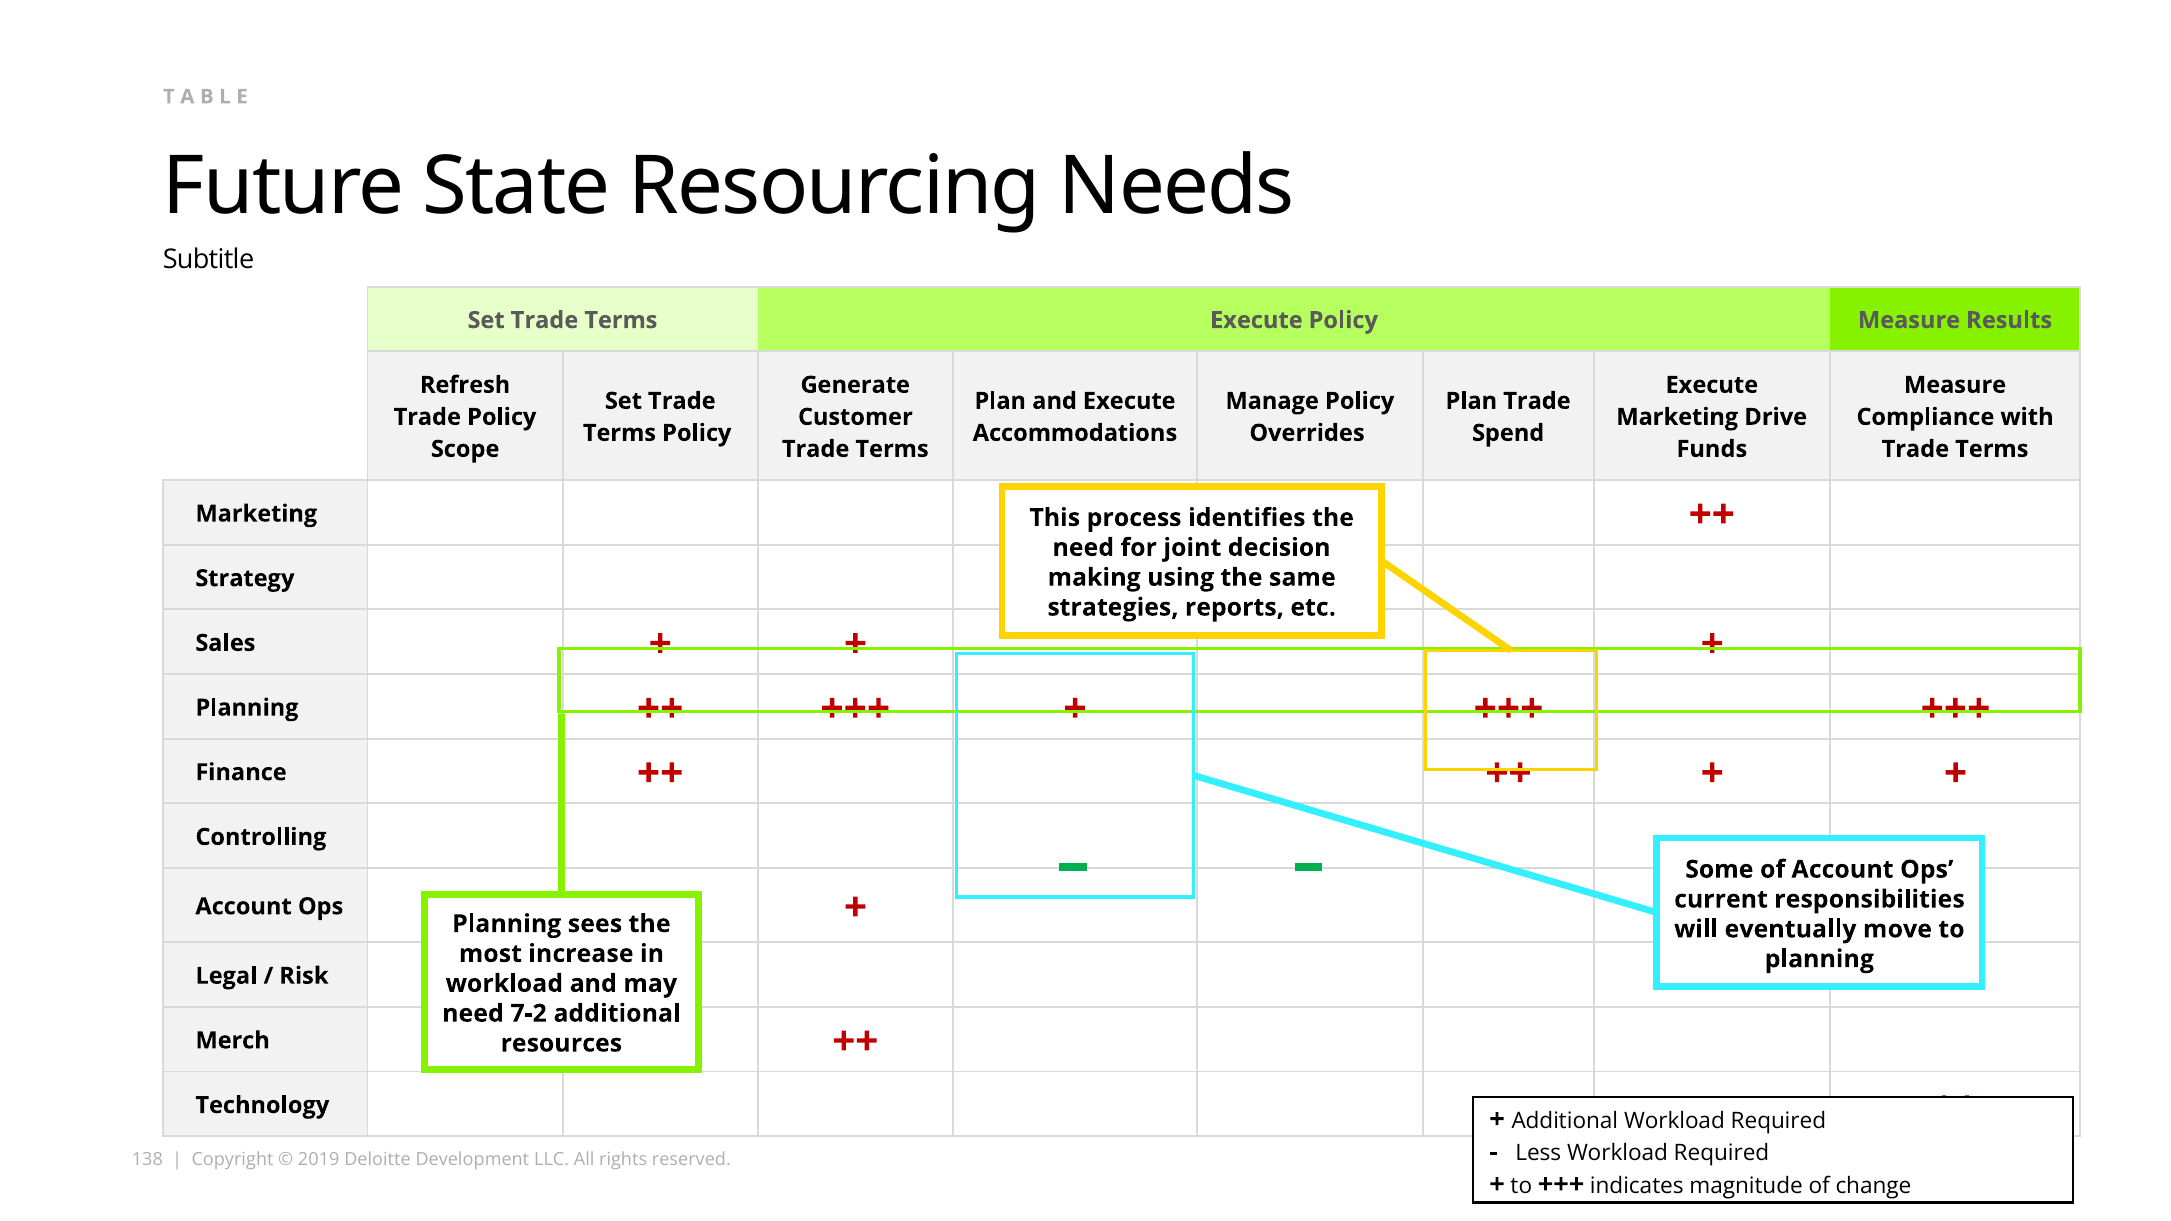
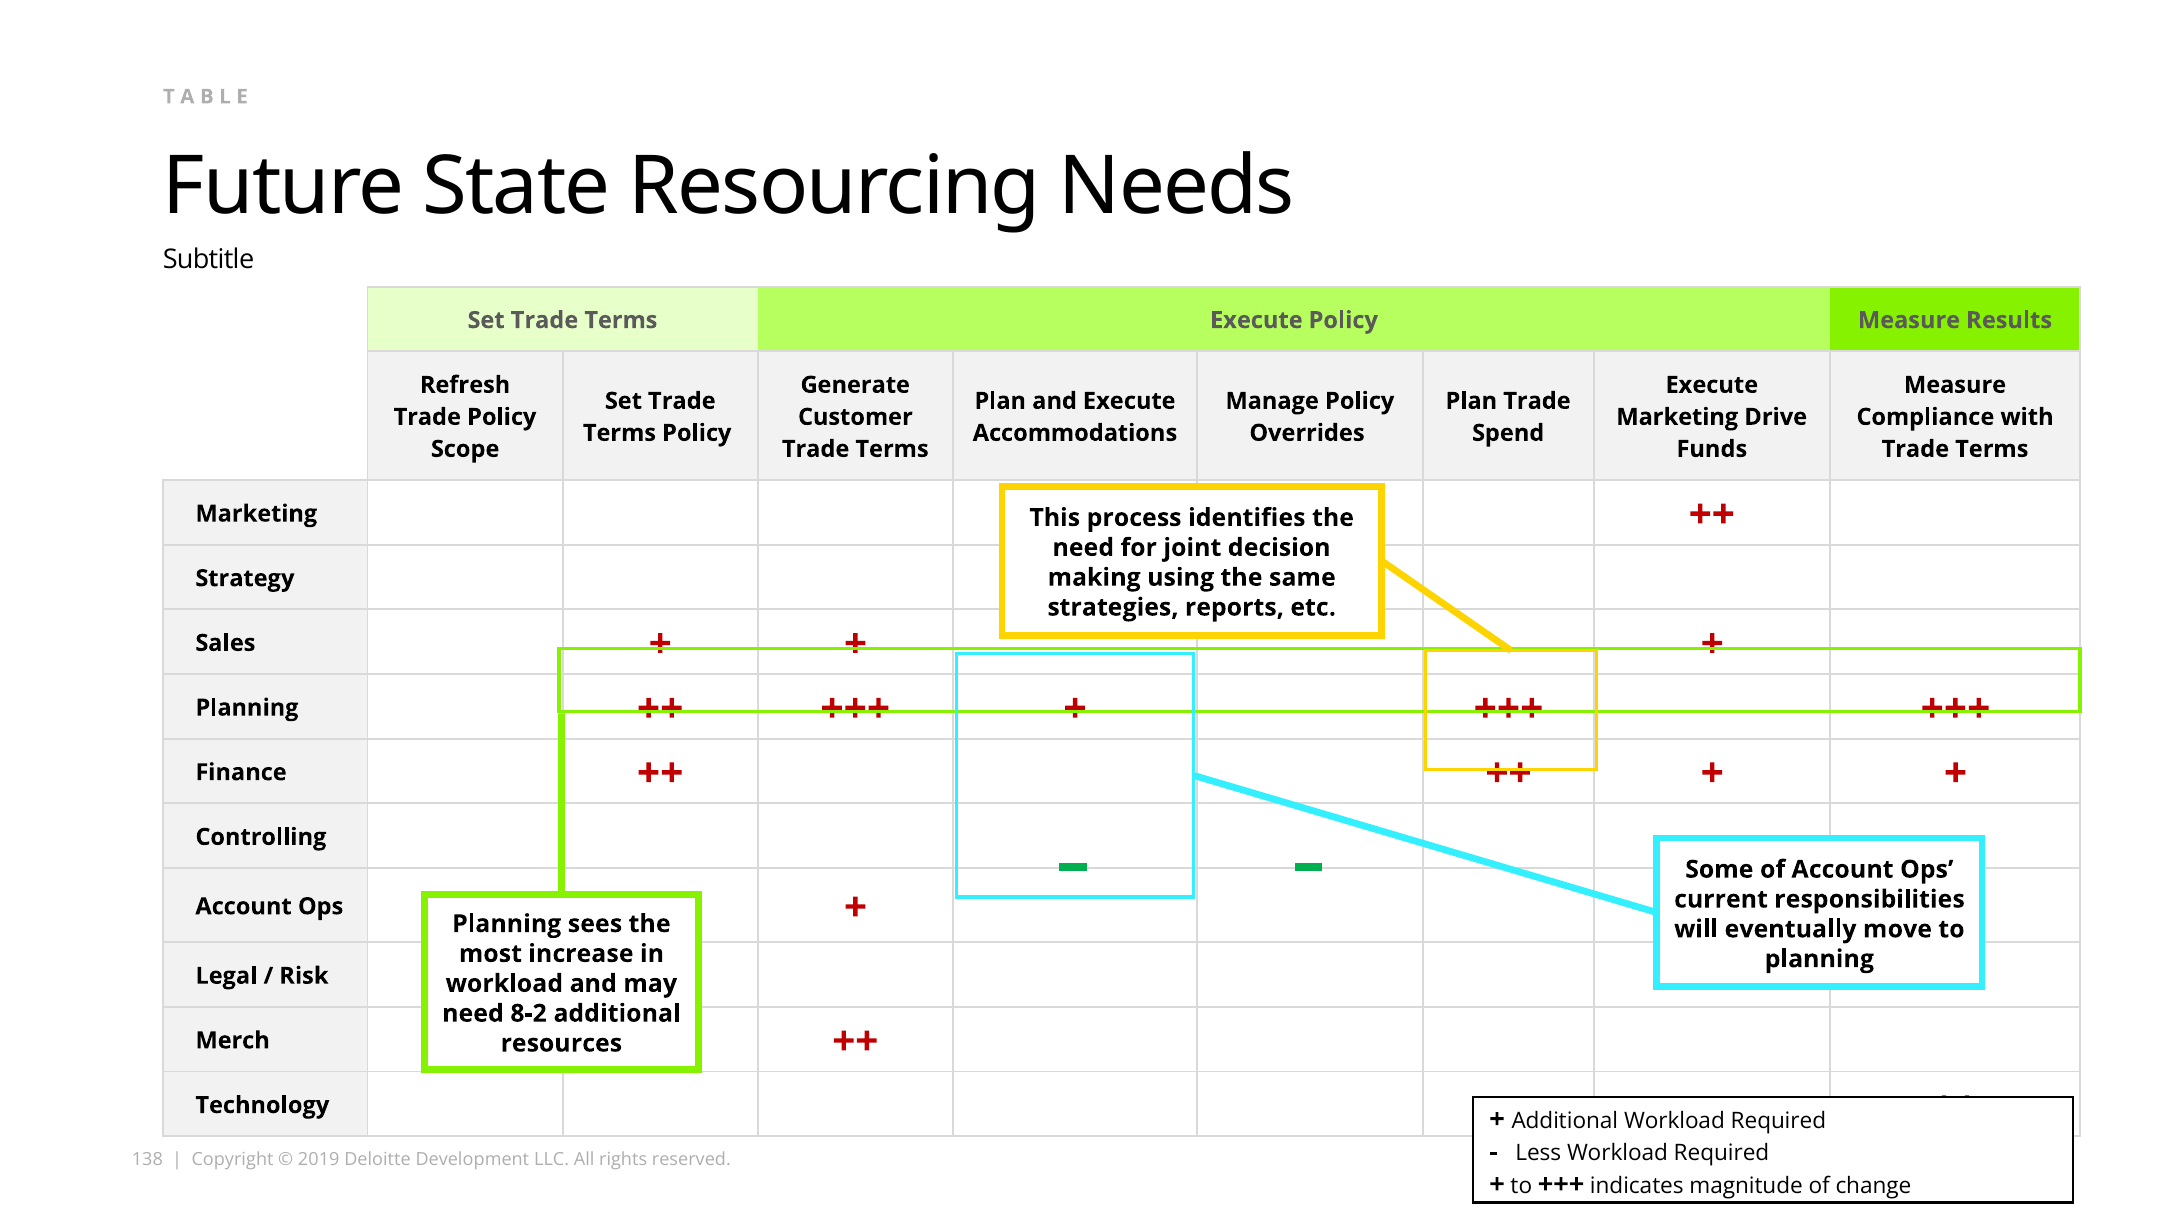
7-2: 7-2 -> 8-2 (529, 1014)
